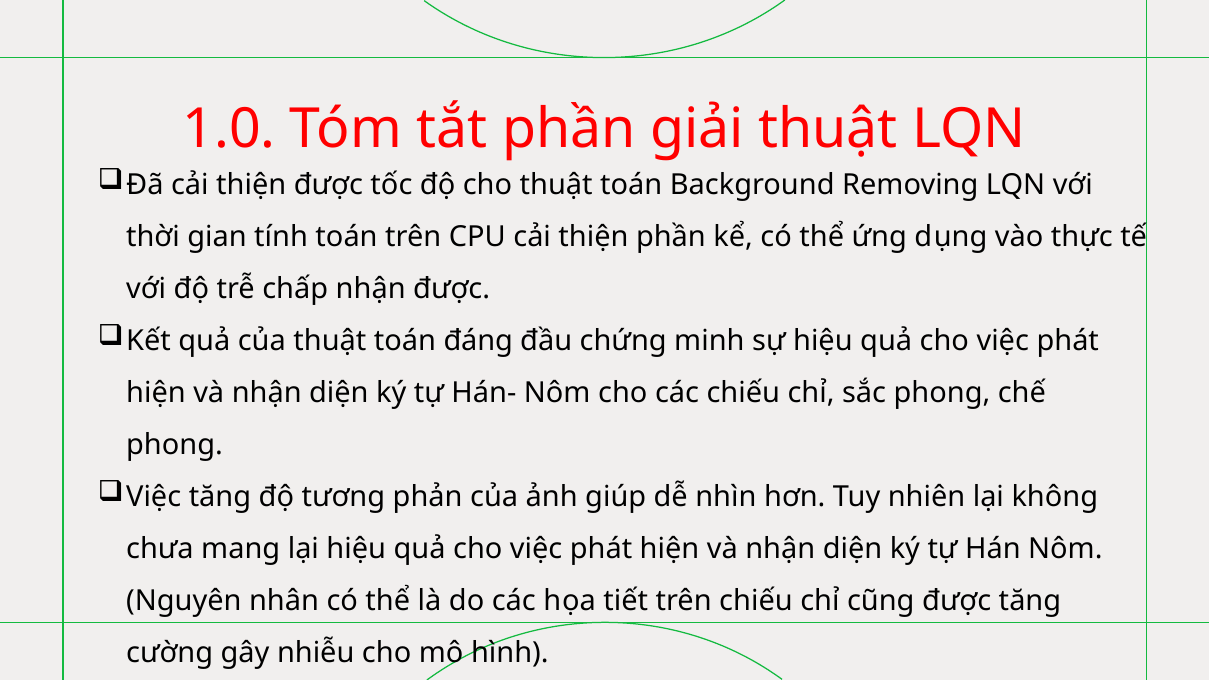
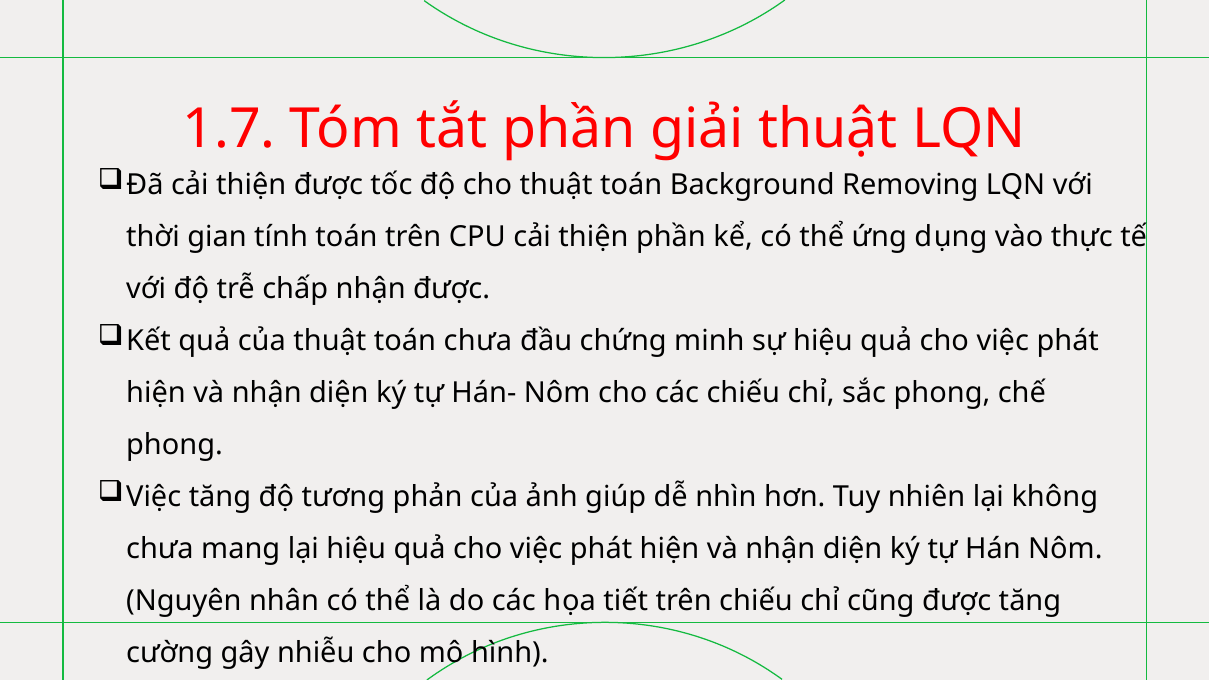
1.0: 1.0 -> 1.7 (229, 129)
toán đáng: đáng -> chưa (478, 341)
